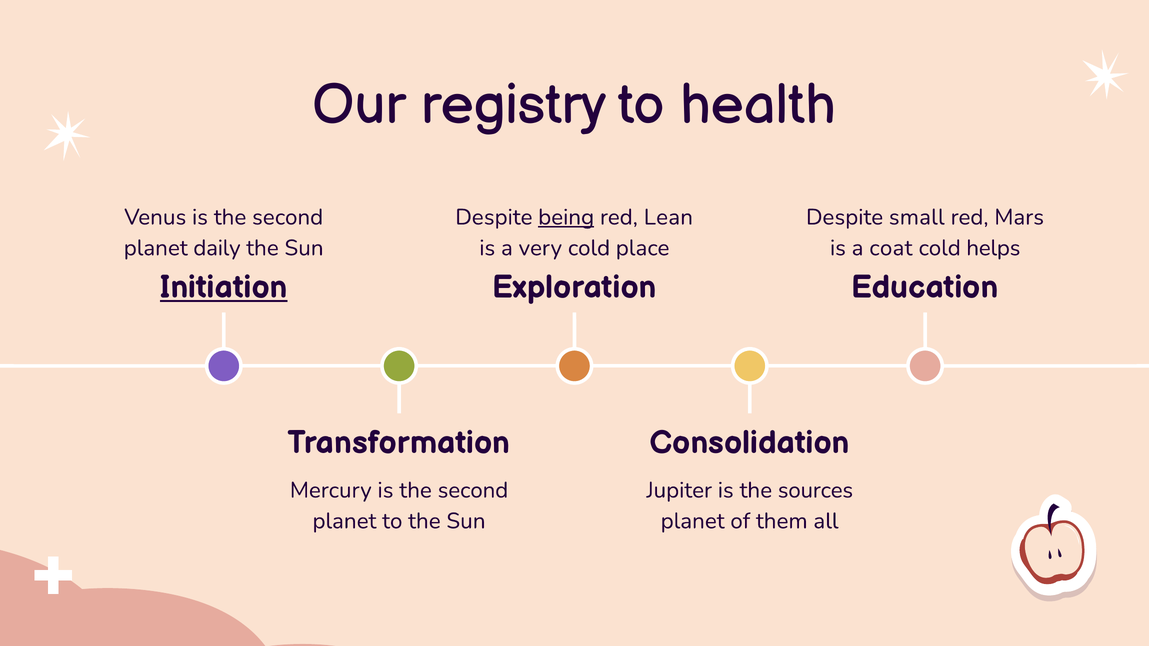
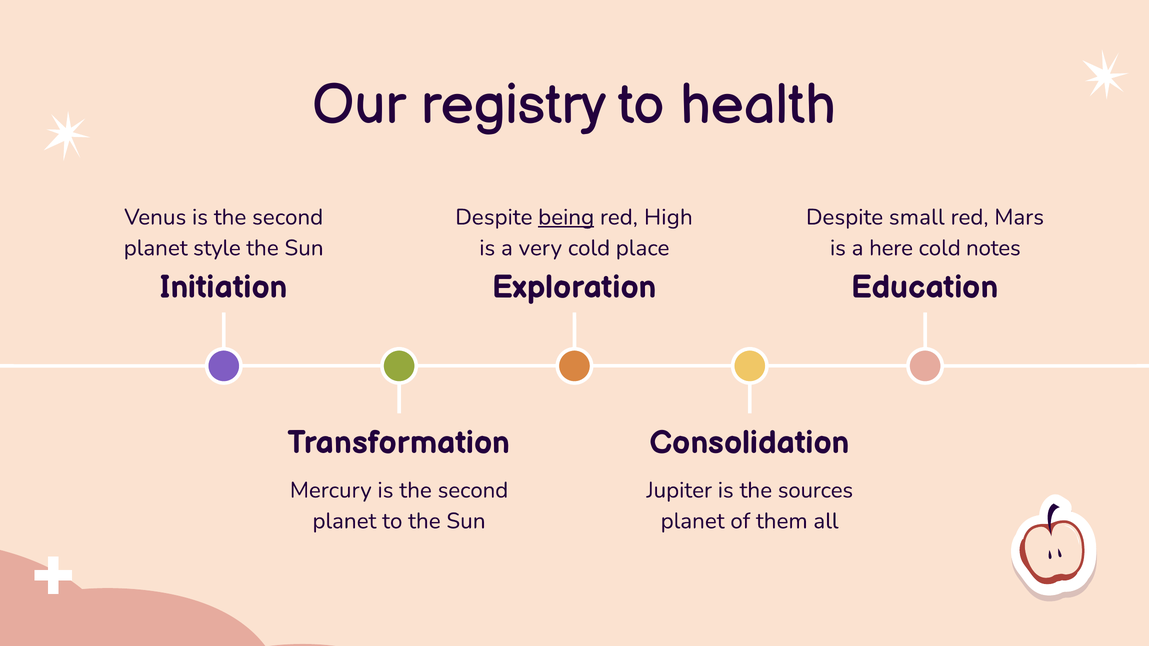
Lean: Lean -> High (668, 217)
daily: daily -> style (217, 248)
coat: coat -> here (891, 248)
helps: helps -> notes (993, 248)
Initiation underline: present -> none (224, 288)
